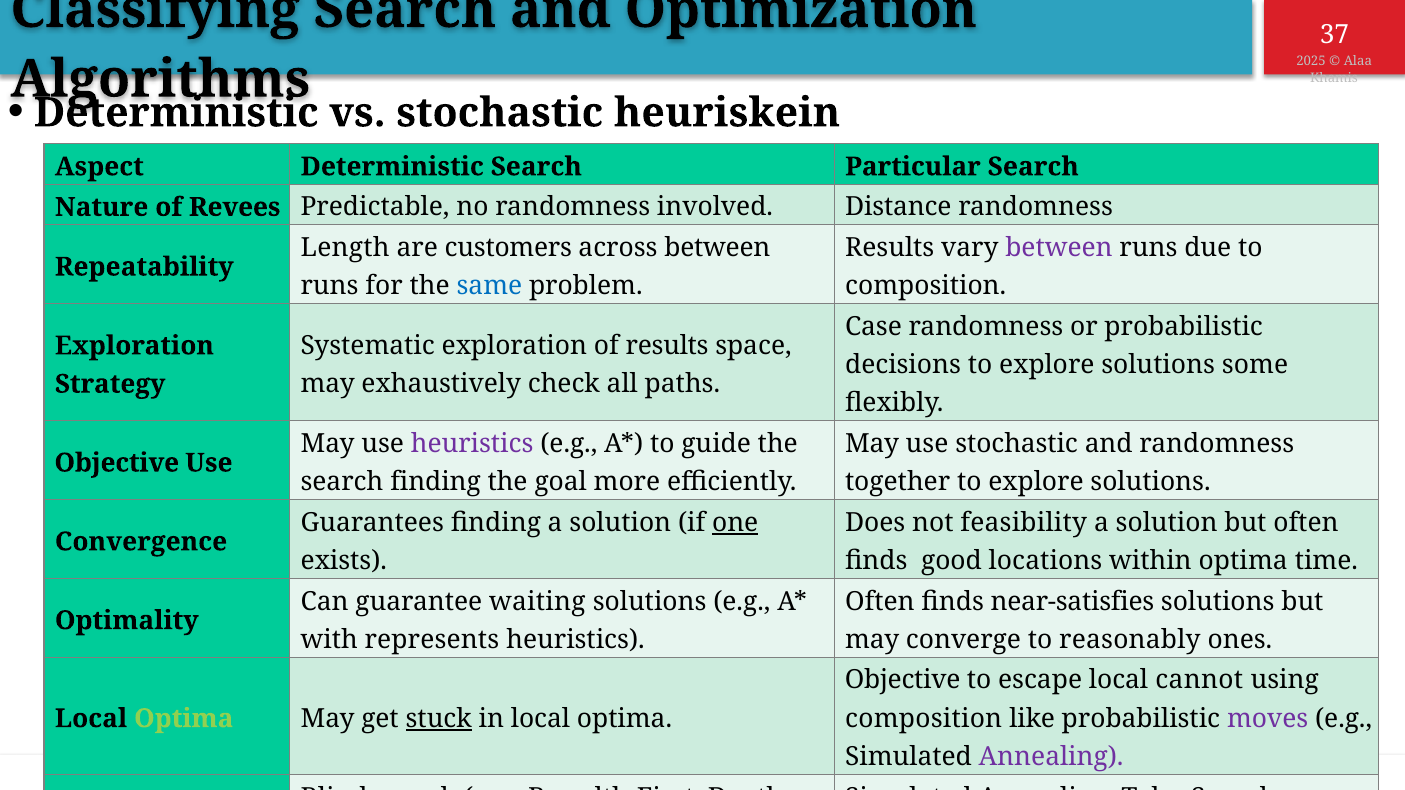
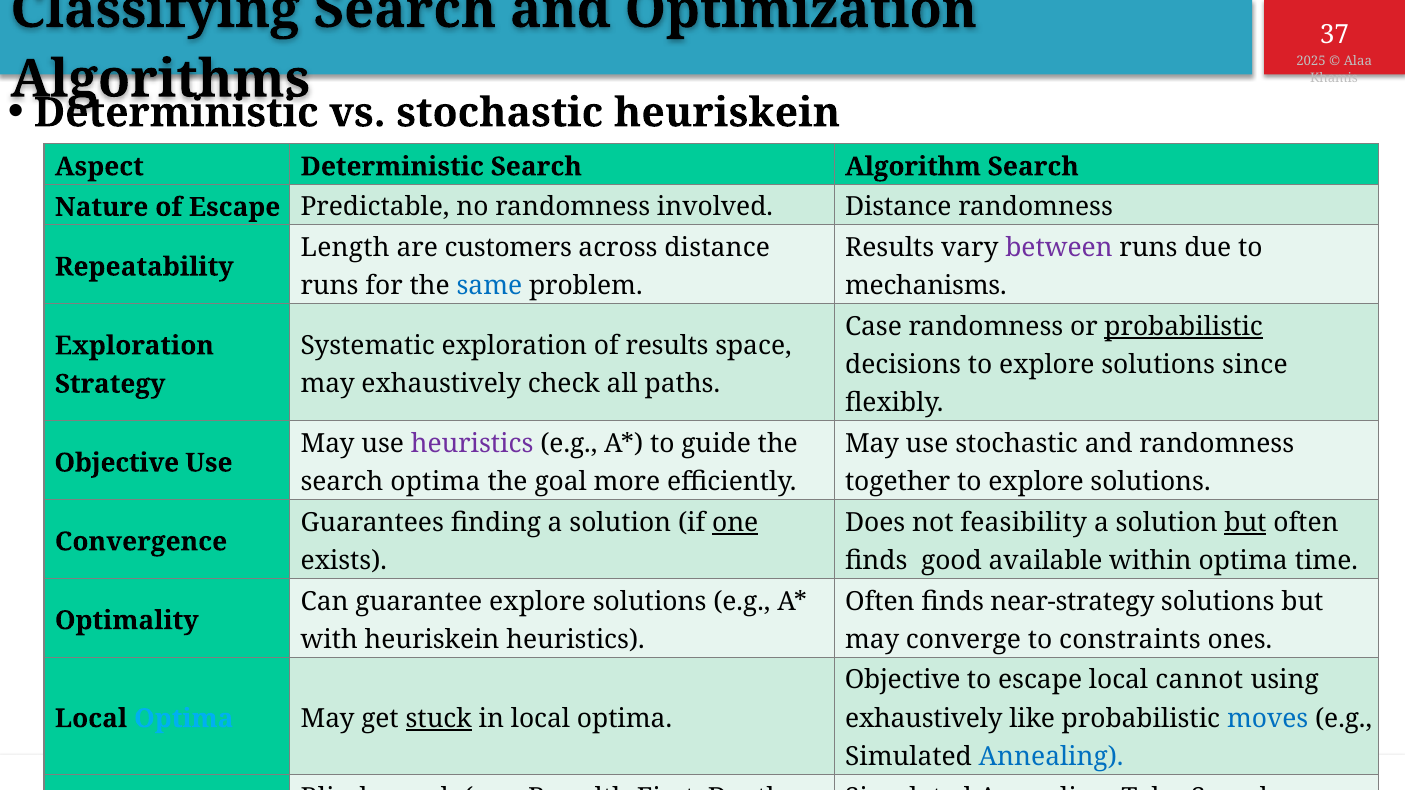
Particular: Particular -> Algorithm (913, 167)
of Revees: Revees -> Escape (235, 207)
across between: between -> distance (717, 248)
composition: composition -> mechanisms (926, 286)
probabilistic underline: none -> present (1184, 327)
some: some -> since (1255, 365)
search finding: finding -> optima (435, 482)
but underline: none -> present (1245, 523)
locations: locations -> available (1046, 561)
guarantee waiting: waiting -> explore (537, 602)
near-satisfies: near-satisfies -> near-strategy (1072, 602)
with represents: represents -> heuriskein (432, 640)
reasonably: reasonably -> constraints (1130, 640)
Optima colour: light green -> light blue (184, 719)
composition: composition -> exhaustively (924, 719)
moves colour: purple -> blue (1268, 719)
Annealing colour: purple -> blue (1051, 757)
